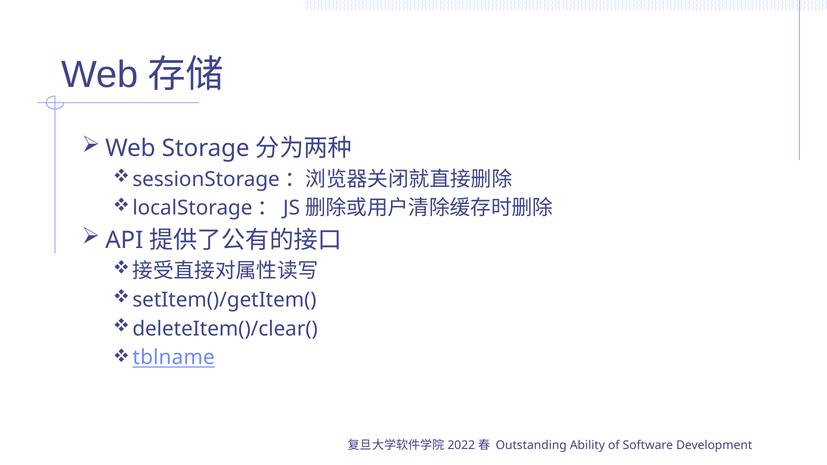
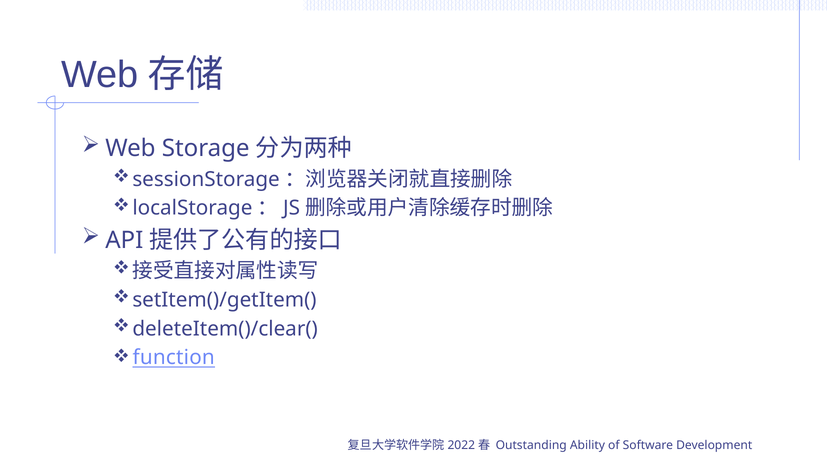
tblname: tblname -> function (174, 358)
